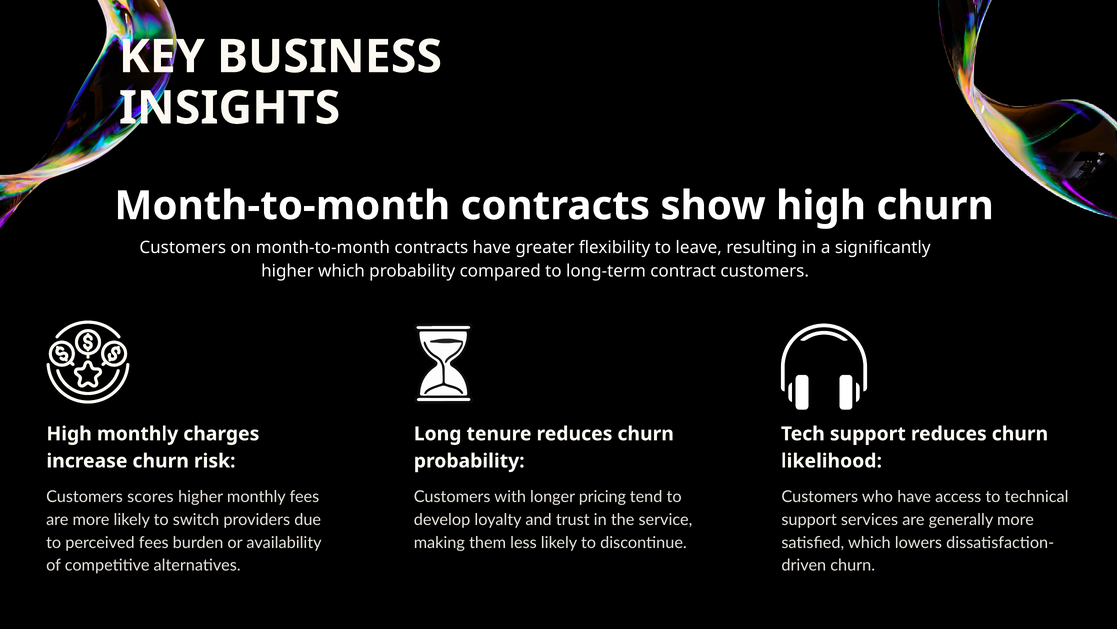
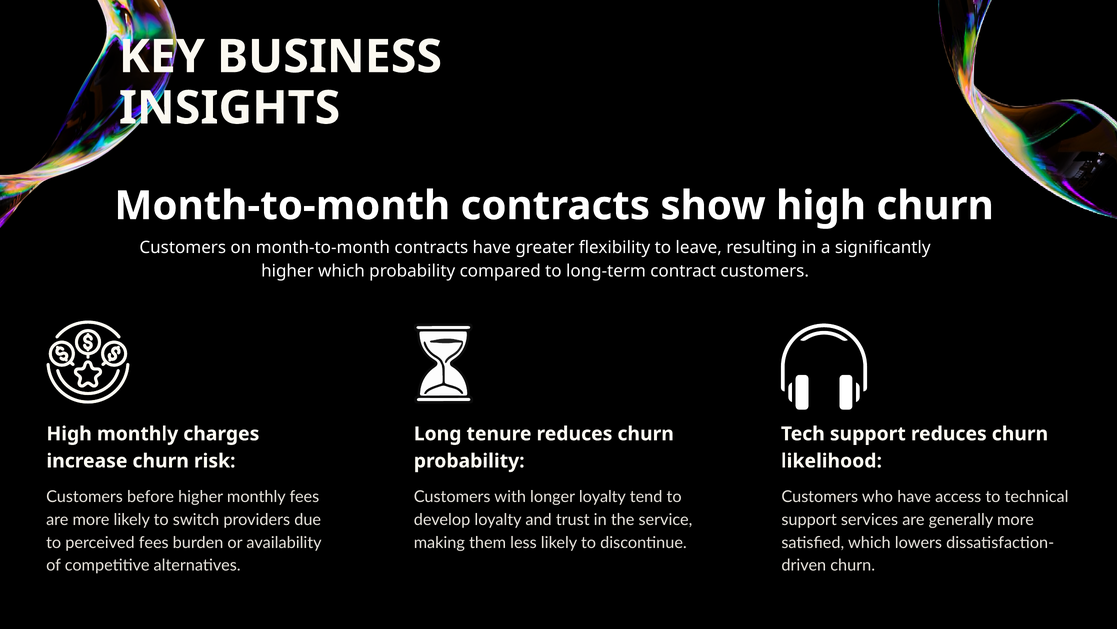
scores: scores -> before (151, 497)
longer pricing: pricing -> loyalty (602, 497)
